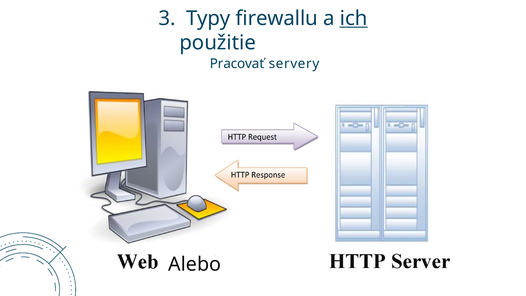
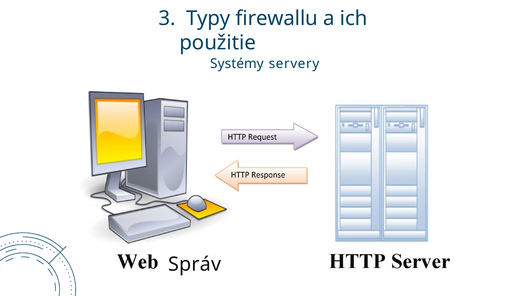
ich underline: present -> none (354, 18)
Pracovať: Pracovať -> Systémy (237, 64)
Alebo: Alebo -> Správ (195, 264)
